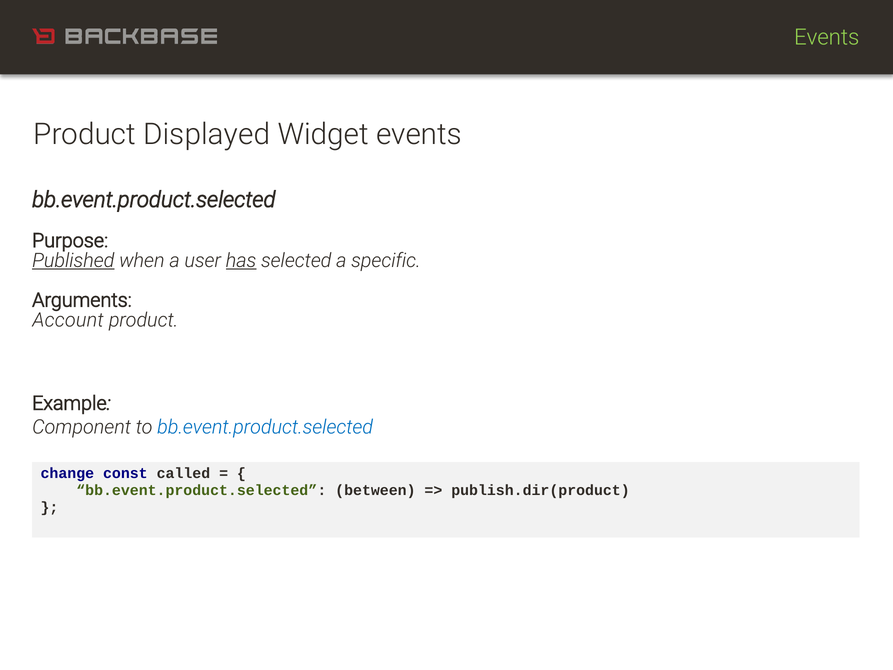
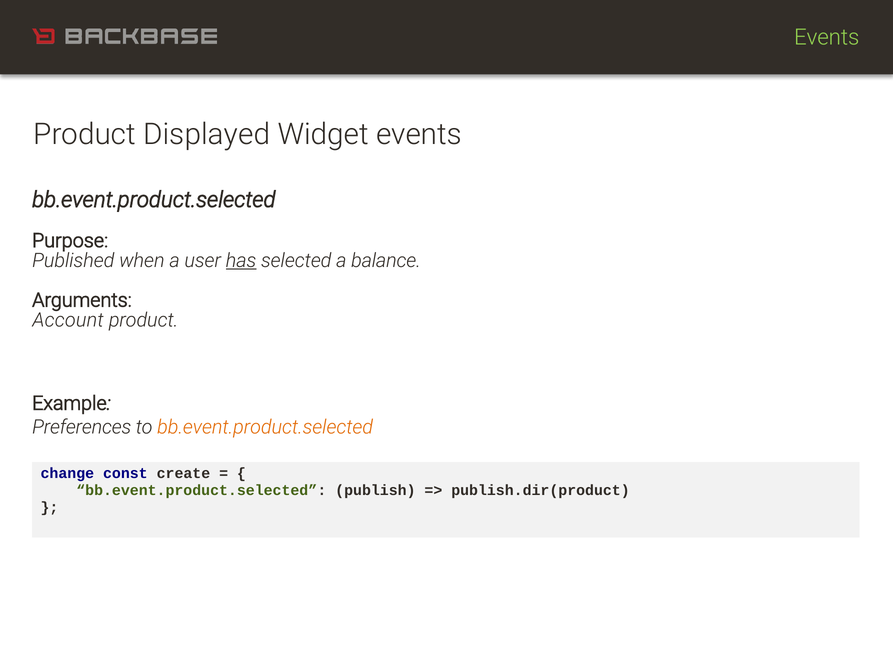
Published underline: present -> none (73, 260)
specific: specific -> balance (386, 260)
Component: Component -> Preferences (82, 427)
bb.event.product.selected colour: blue -> orange (265, 427)
called: called -> create (183, 473)
between: between -> publish (375, 490)
